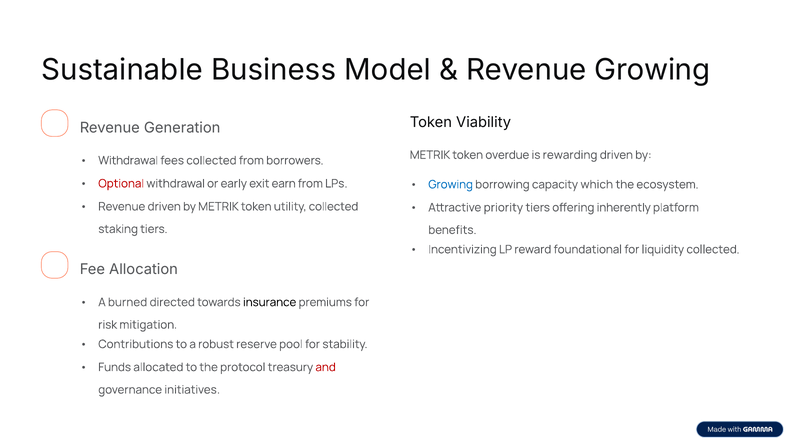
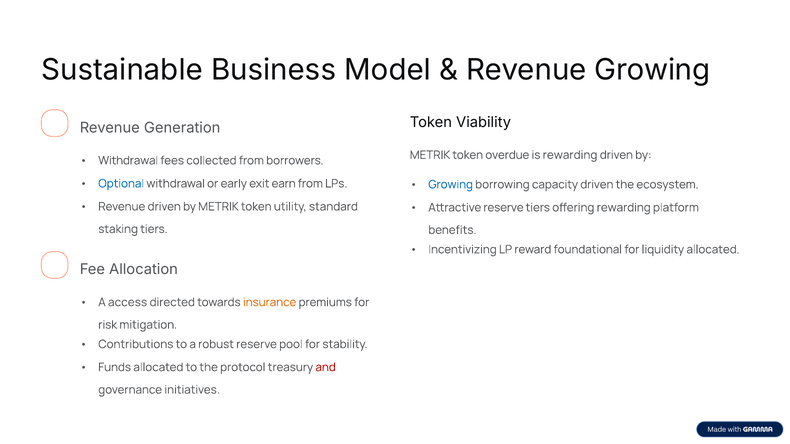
Optional colour: red -> blue (121, 184)
capacity which: which -> driven (597, 185)
utility collected: collected -> standard (333, 207)
Attractive priority: priority -> reserve (504, 208)
offering inherently: inherently -> rewarding (624, 208)
liquidity collected: collected -> allocated (713, 250)
burned: burned -> access (128, 303)
insurance colour: black -> orange (270, 303)
